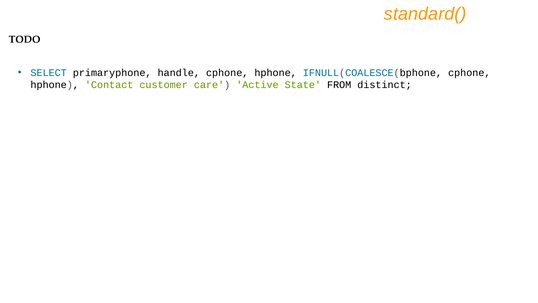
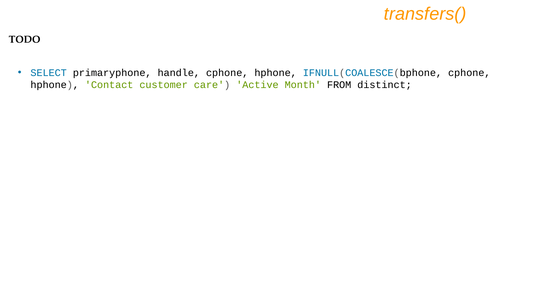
standard(: standard( -> transfers( (425, 14)
State: State -> Month (303, 85)
